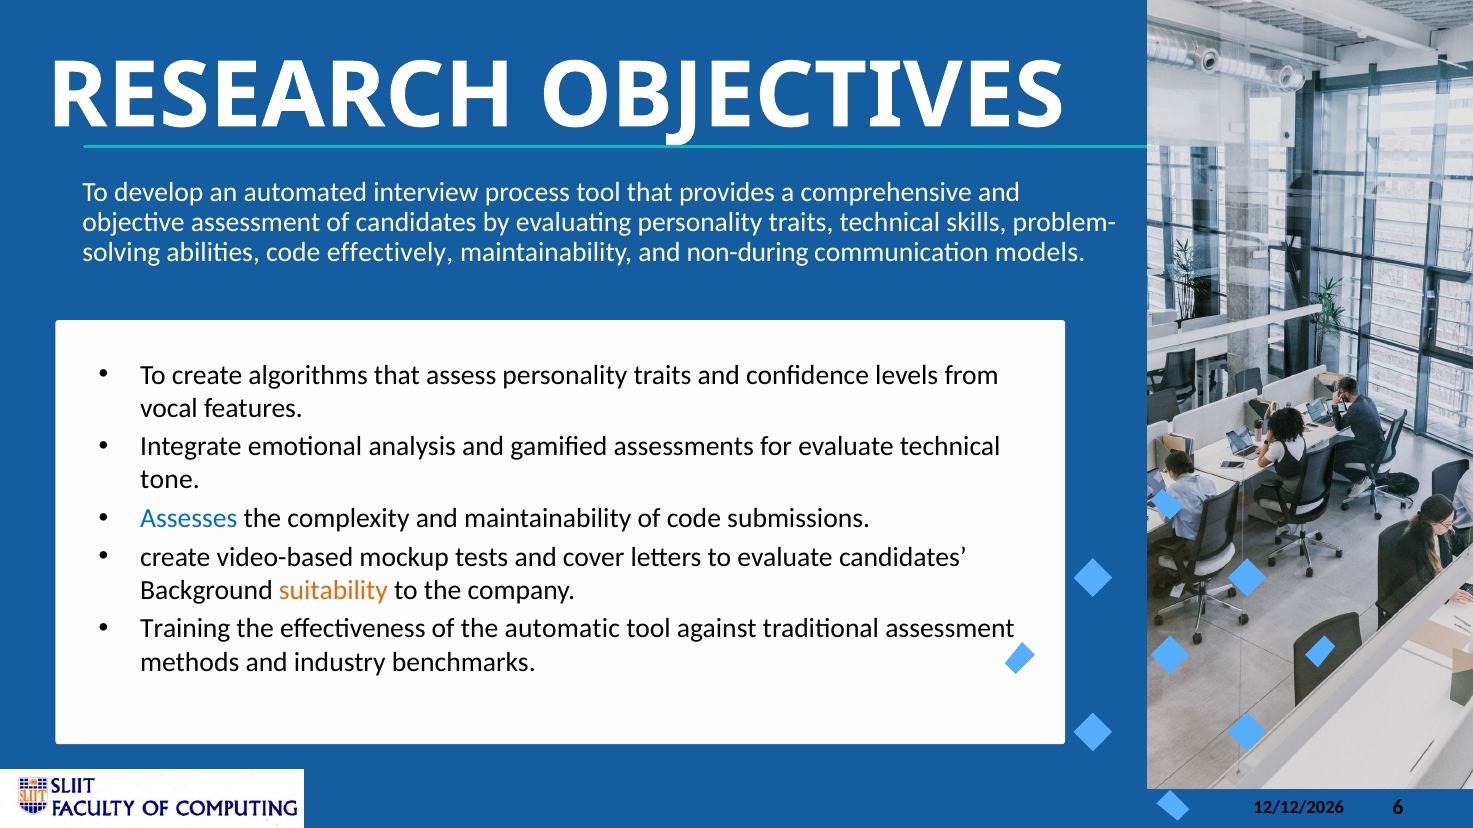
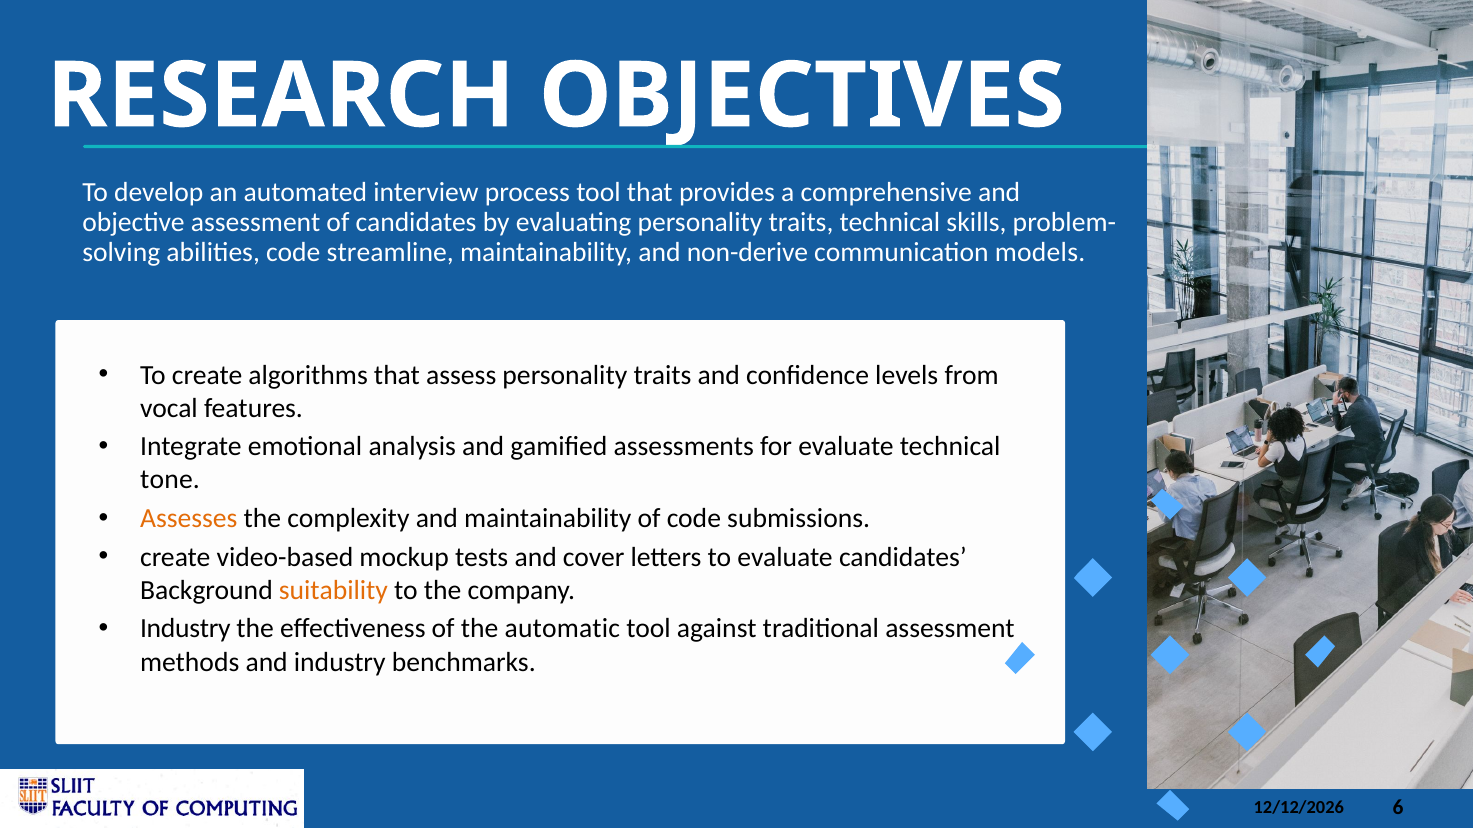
effectively: effectively -> streamline (390, 252)
non-during: non-during -> non-derive (747, 252)
Assesses colour: blue -> orange (189, 519)
Training: Training -> Industry (185, 629)
